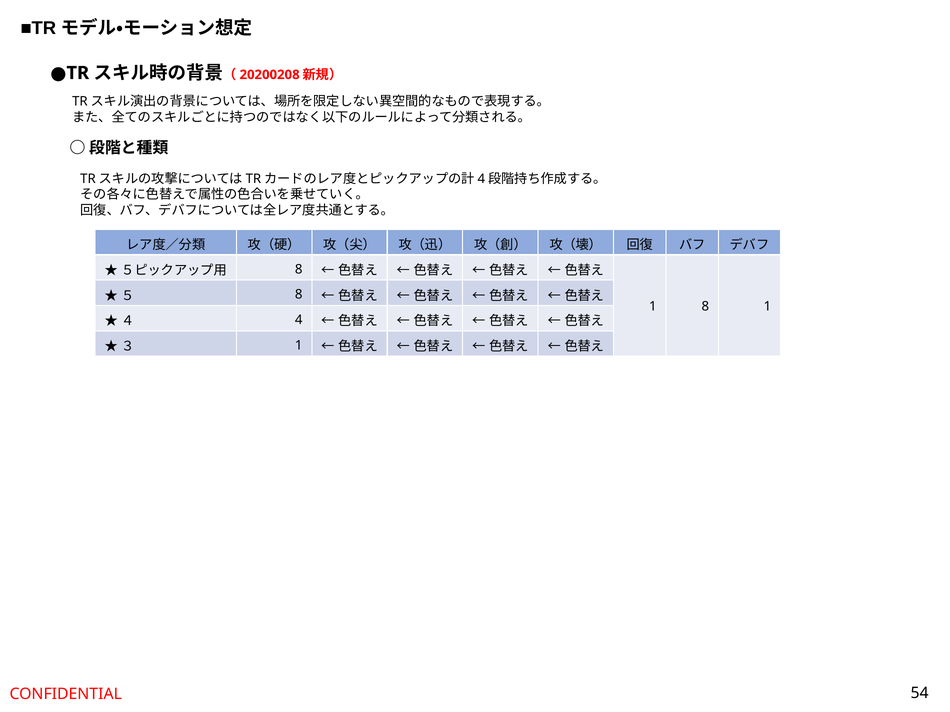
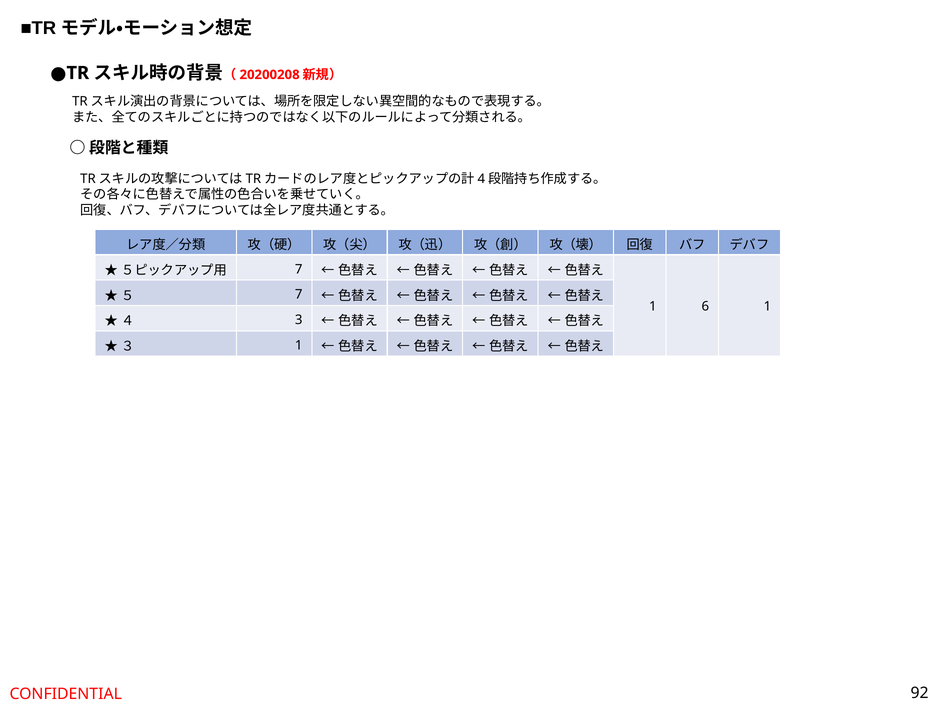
8: 8 -> 7 (299, 269)
8: 8 -> 7 (299, 295)
1 8: 8 -> 6 (705, 307)
4: 4 -> 3 (299, 320)
54: 54 -> 92 (920, 693)
